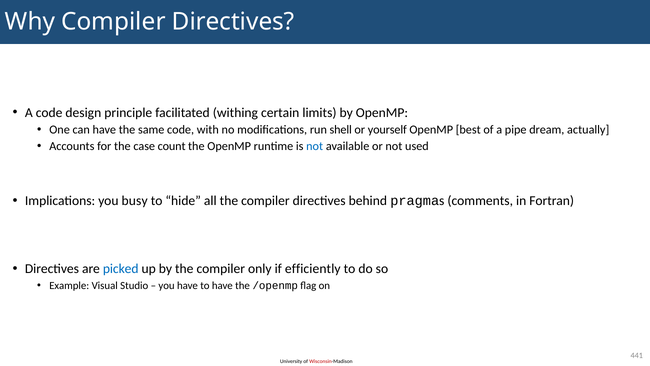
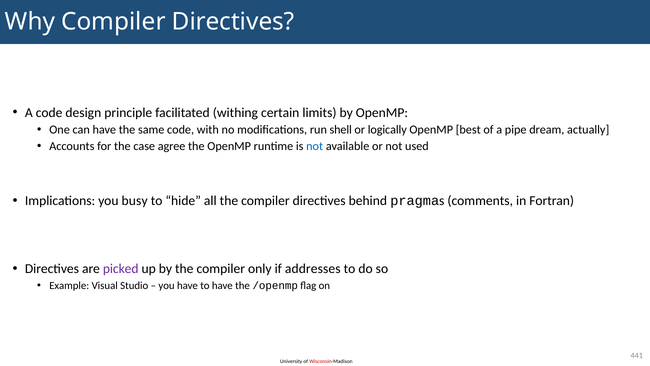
yourself: yourself -> logically (387, 130)
count: count -> agree (172, 146)
picked colour: blue -> purple (121, 269)
efficiently: efficiently -> addresses (313, 269)
